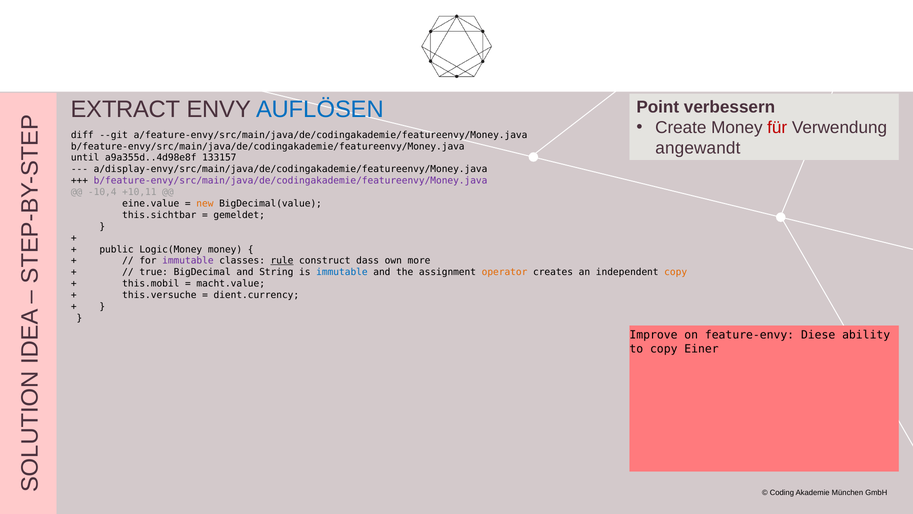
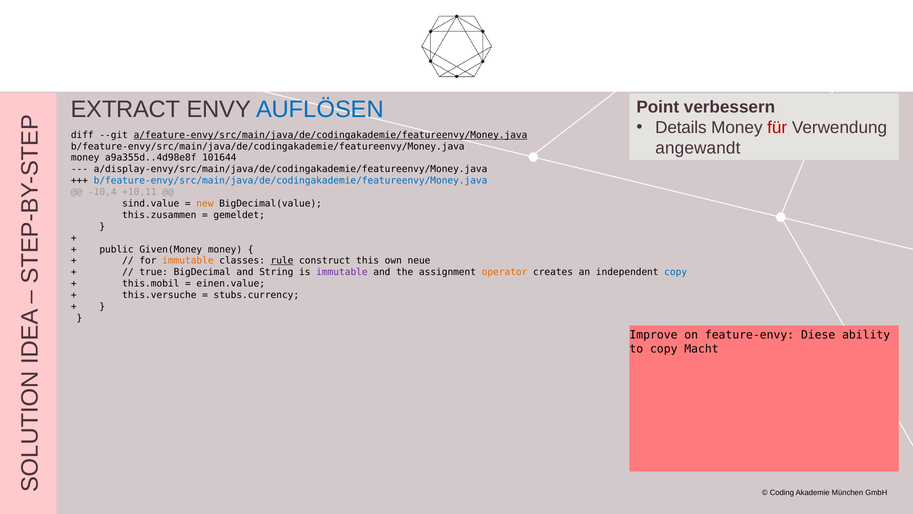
Create: Create -> Details (681, 127)
a/feature-envy/src/main/java/de/codingakademie/featureenvy/Money.java underline: none -> present (331, 135)
until: until -> money (85, 158)
133157: 133157 -> 101644 (219, 158)
b/feature-envy/src/main/java/de/codingakademie/featureenvy/Money.java colour: purple -> blue (291, 181)
eine.value: eine.value -> sind.value (151, 203)
this.sichtbar: this.sichtbar -> this.zusammen (159, 215)
Logic(Money: Logic(Money -> Given(Money (171, 249)
immutable colour: purple -> orange (188, 261)
dass: dass -> this (368, 261)
more: more -> neue (419, 261)
immutable colour: blue -> purple (342, 272)
copy colour: orange -> blue (676, 272)
macht.value: macht.value -> einen.value (231, 283)
dient.currency: dient.currency -> stubs.currency (256, 295)
Einer: Einer -> Macht (701, 348)
